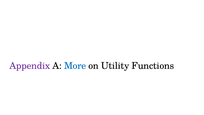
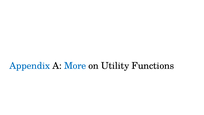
Appendix colour: purple -> blue (30, 66)
